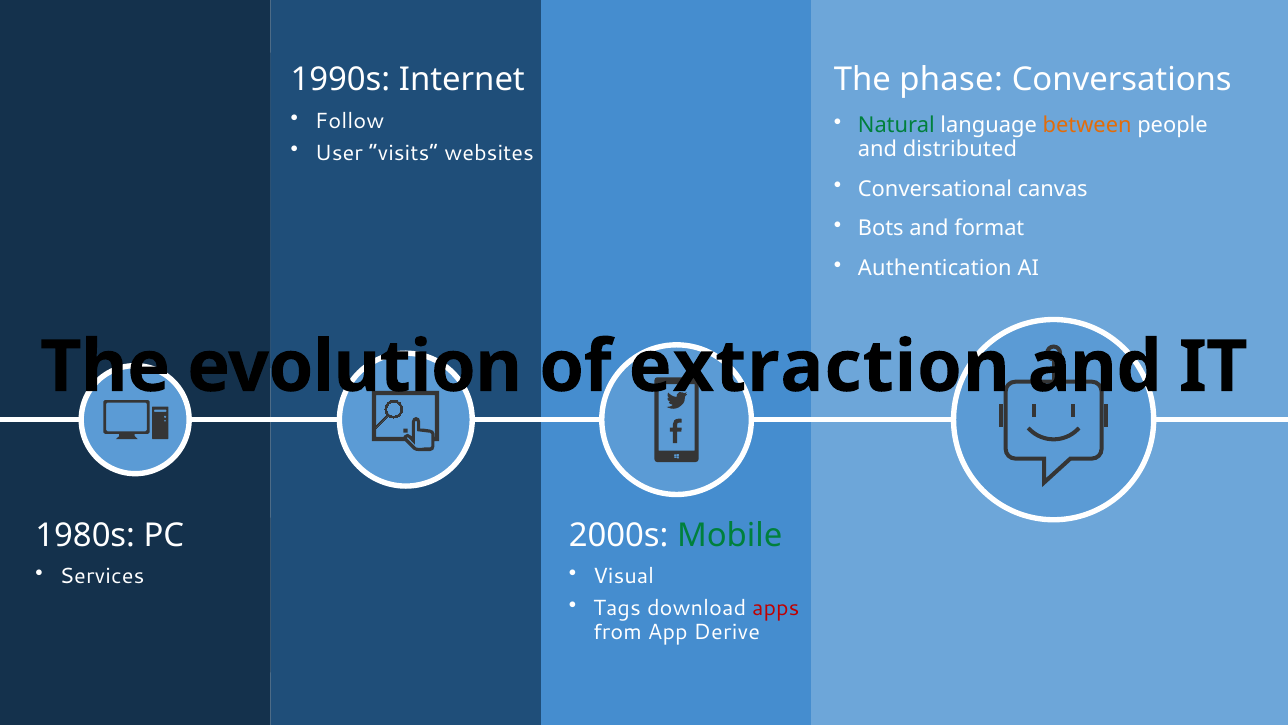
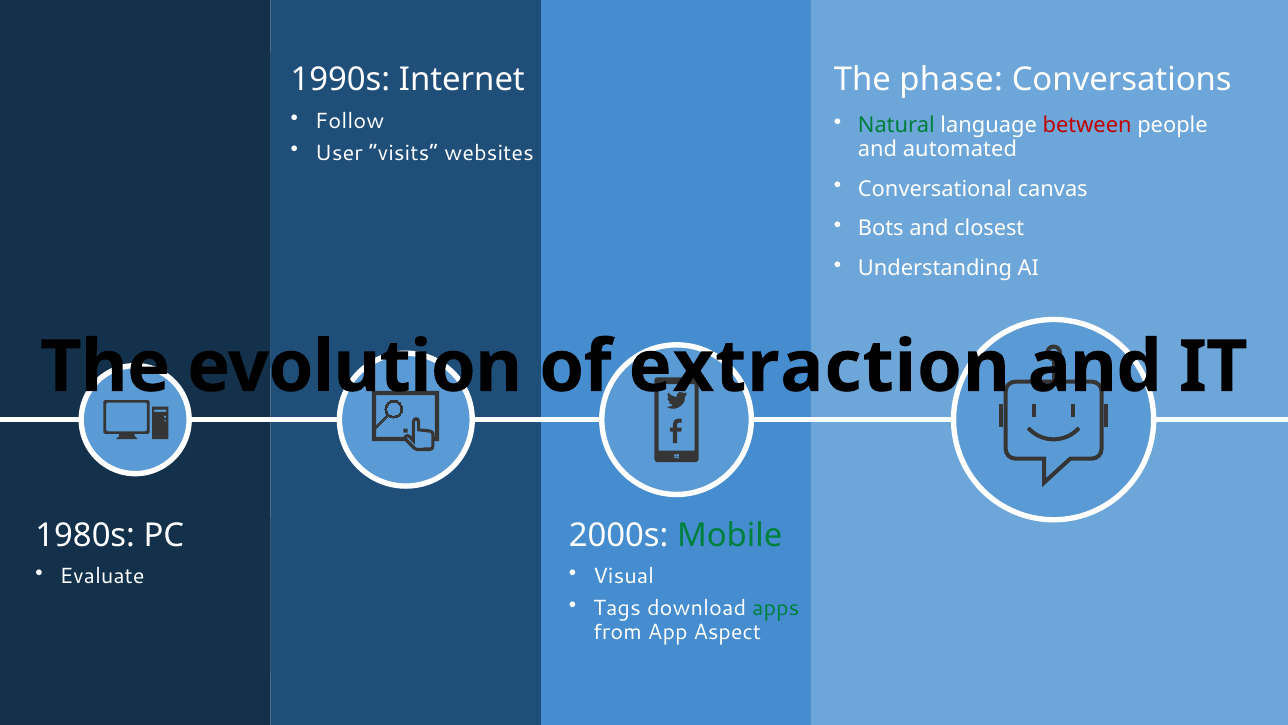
between colour: orange -> red (1087, 126)
distributed: distributed -> automated (960, 149)
format: format -> closest (989, 229)
Authentication: Authentication -> Understanding (935, 268)
Services: Services -> Evaluate (102, 576)
apps colour: red -> green (776, 608)
Derive: Derive -> Aspect (727, 631)
